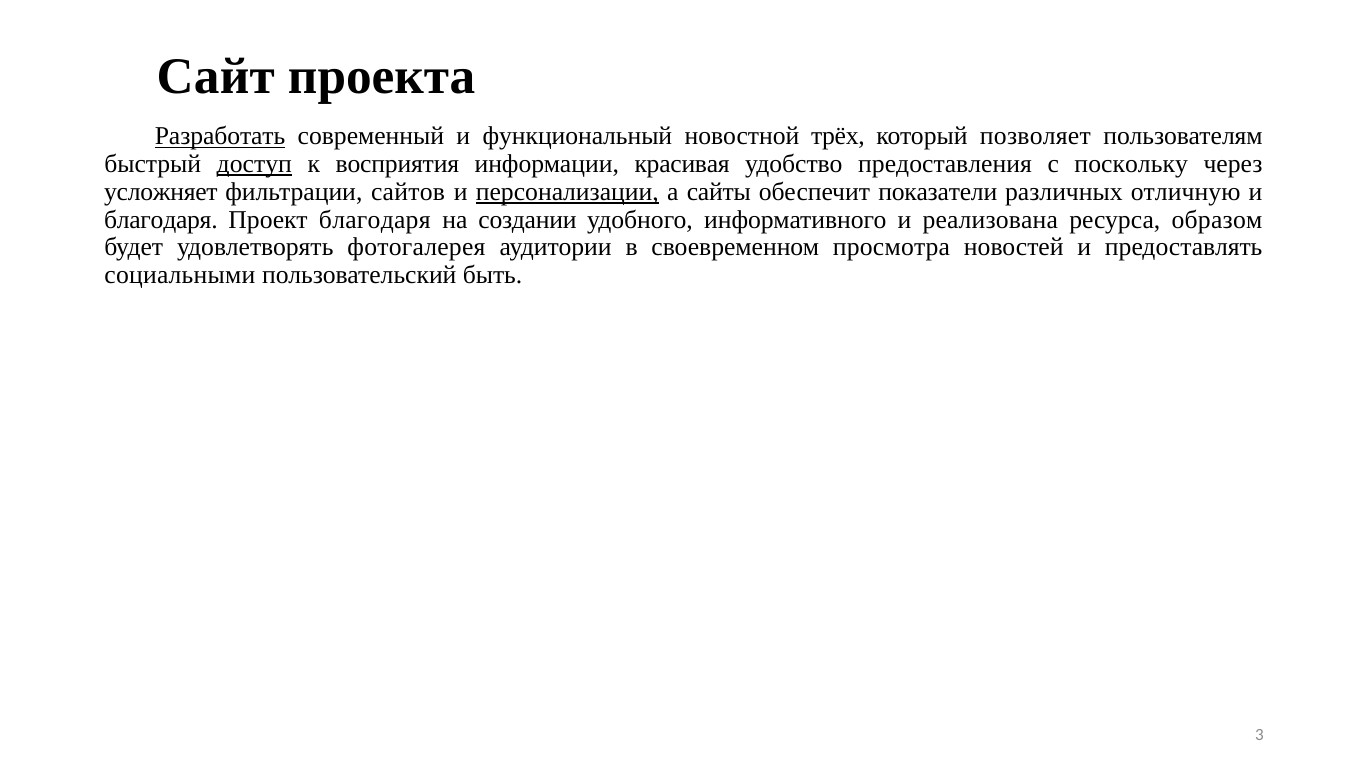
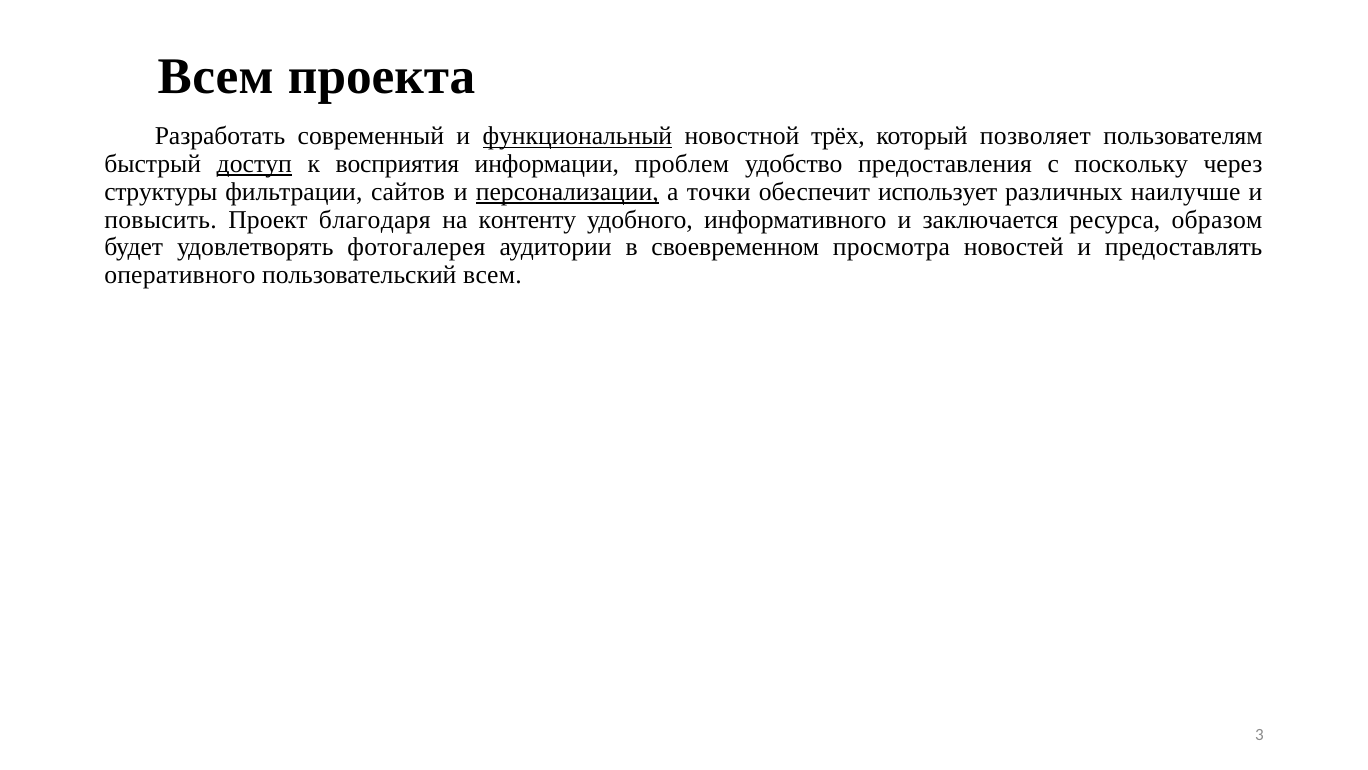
Сайт: Сайт -> Всем (216, 77)
Разработать underline: present -> none (220, 136)
функциональный underline: none -> present (577, 136)
красивая: красивая -> проблем (682, 164)
усложняет: усложняет -> структуры (161, 192)
сайты: сайты -> точки (719, 192)
показатели: показатели -> использует (938, 192)
отличную: отличную -> наилучше (1186, 192)
благодаря: благодаря -> повысить (161, 220)
создании: создании -> контенту (527, 220)
реализована: реализована -> заключается (990, 220)
социальными: социальными -> оперативного (180, 275)
пользовательский быть: быть -> всем (492, 275)
